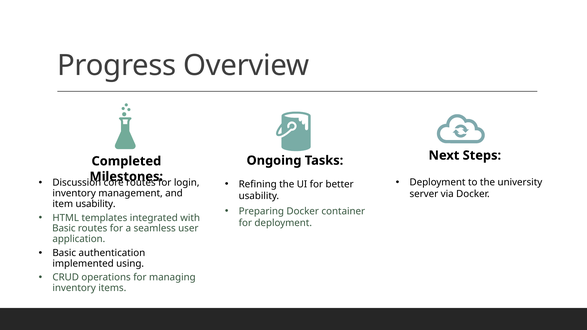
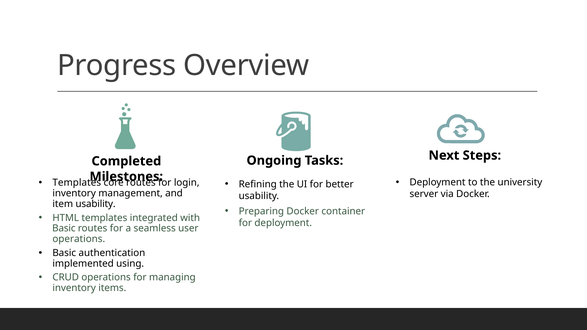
Discussion: Discussion -> Templates (77, 183)
application: application -> operations (79, 239)
